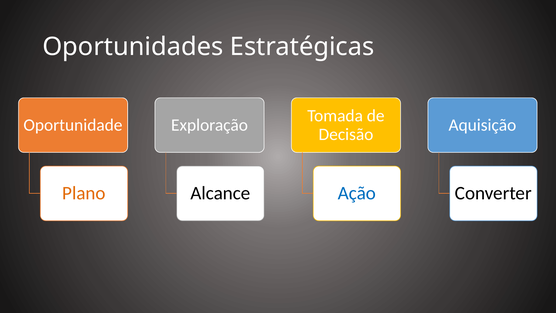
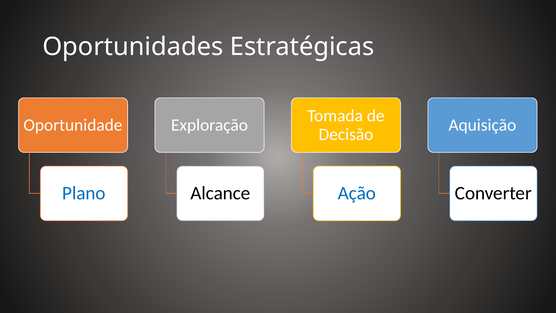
Plano colour: orange -> blue (84, 193)
